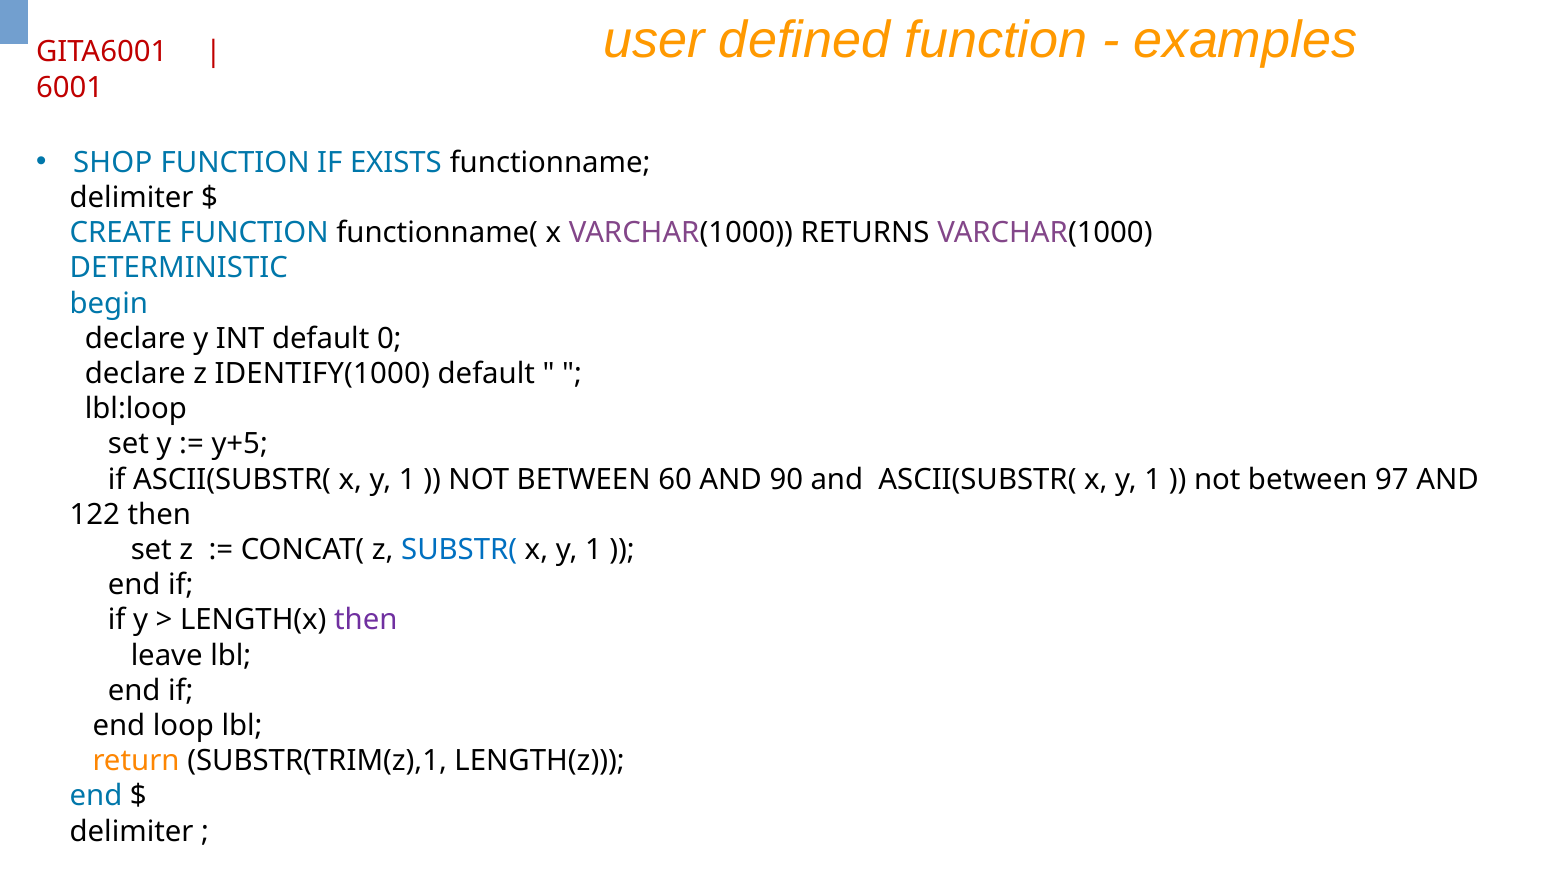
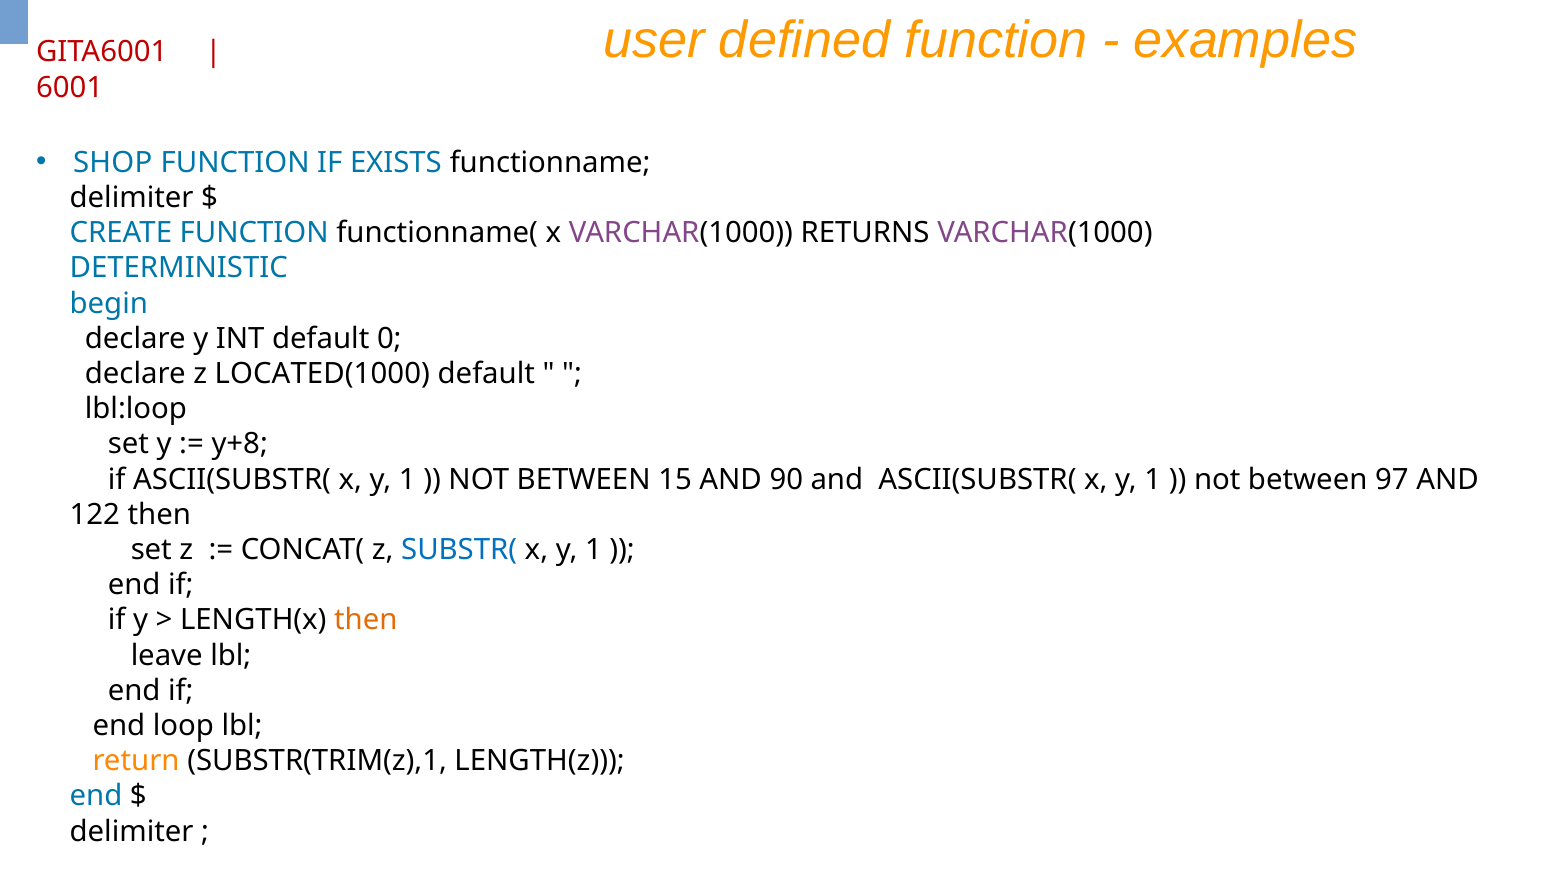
IDENTIFY(1000: IDENTIFY(1000 -> LOCATED(1000 (322, 374)
y+5: y+5 -> y+8 (240, 444)
60: 60 -> 15 (675, 480)
then colour: purple -> orange (366, 620)
